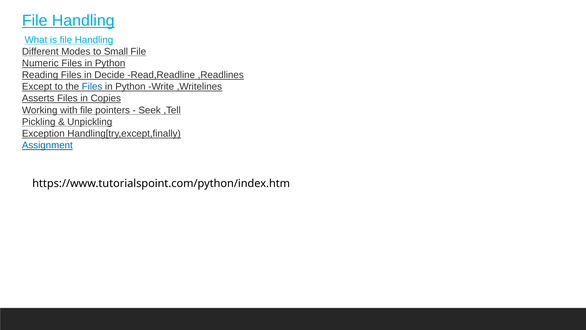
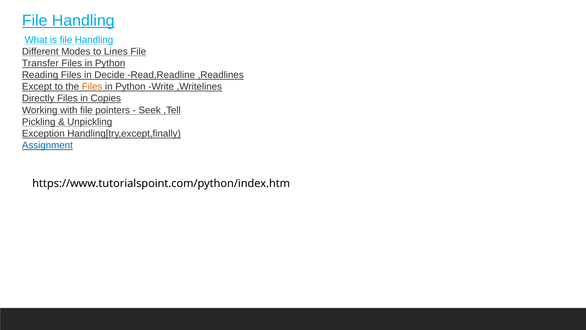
Small: Small -> Lines (116, 51)
Numeric: Numeric -> Transfer (40, 63)
Files colour: blue -> orange (92, 87)
Asserts: Asserts -> Directly (38, 98)
